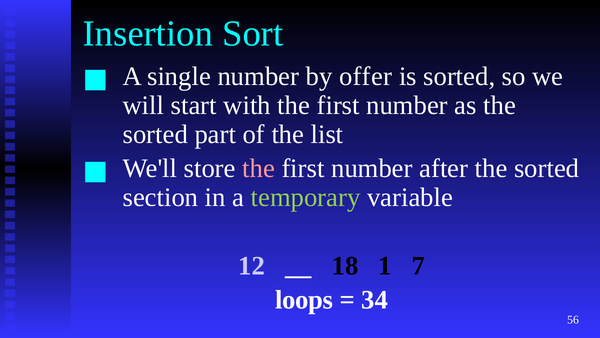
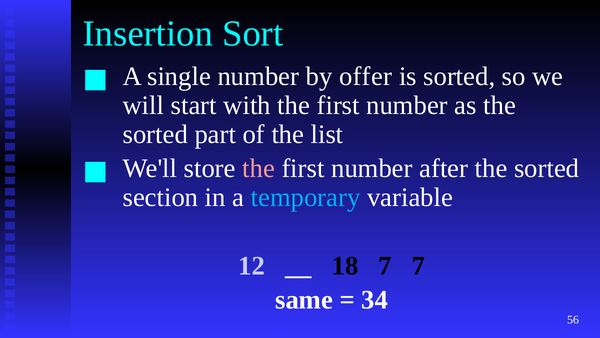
temporary colour: light green -> light blue (306, 197)
18 1: 1 -> 7 (385, 265)
loops: loops -> same (304, 300)
